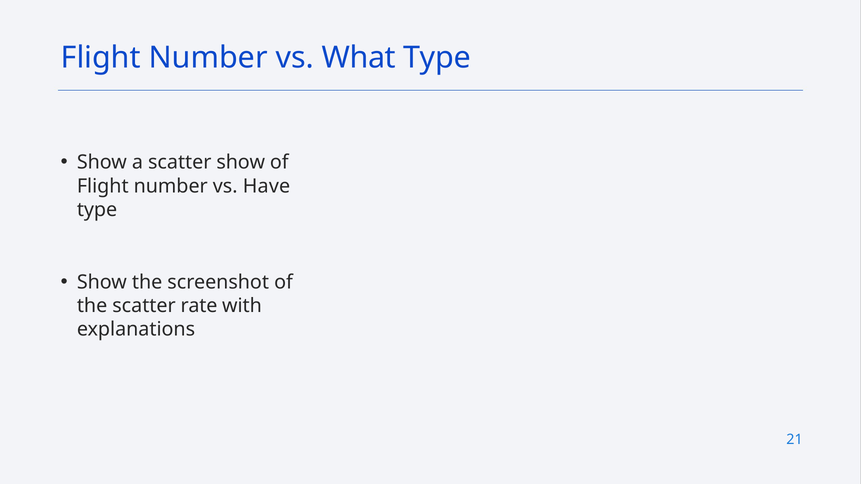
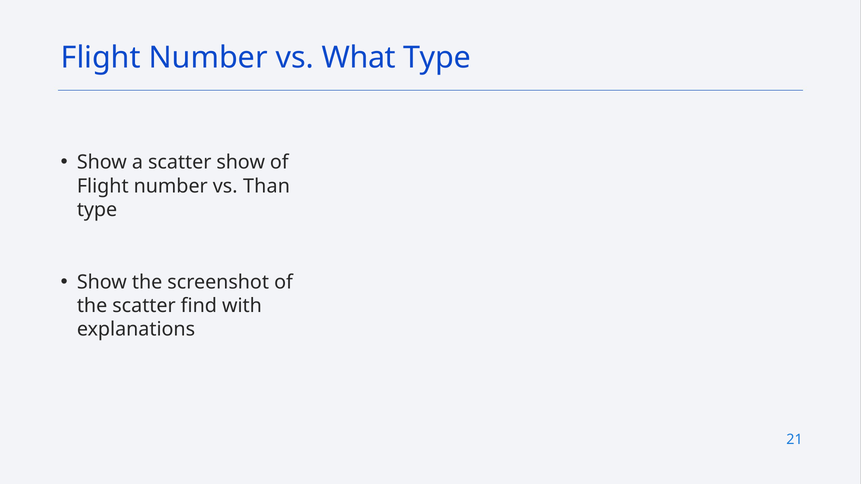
Have: Have -> Than (267, 186)
rate: rate -> find (199, 306)
